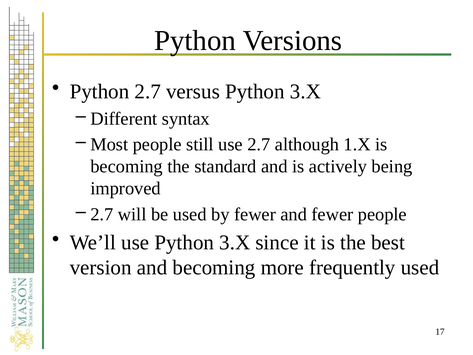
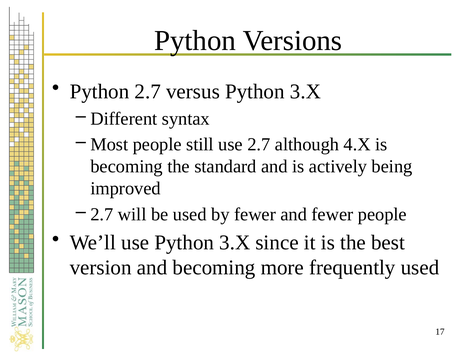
1.X: 1.X -> 4.X (357, 144)
